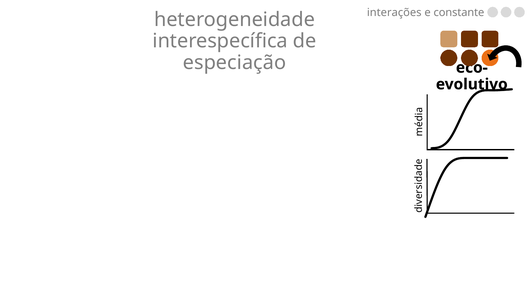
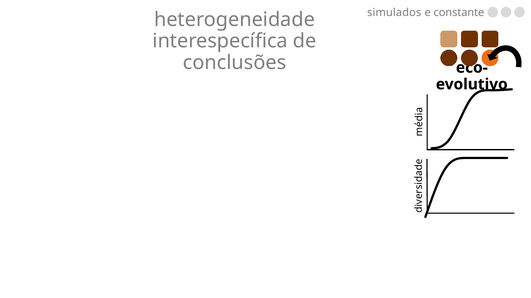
interações: interações -> simulados (394, 12)
especiação: especiação -> conclusões (235, 63)
